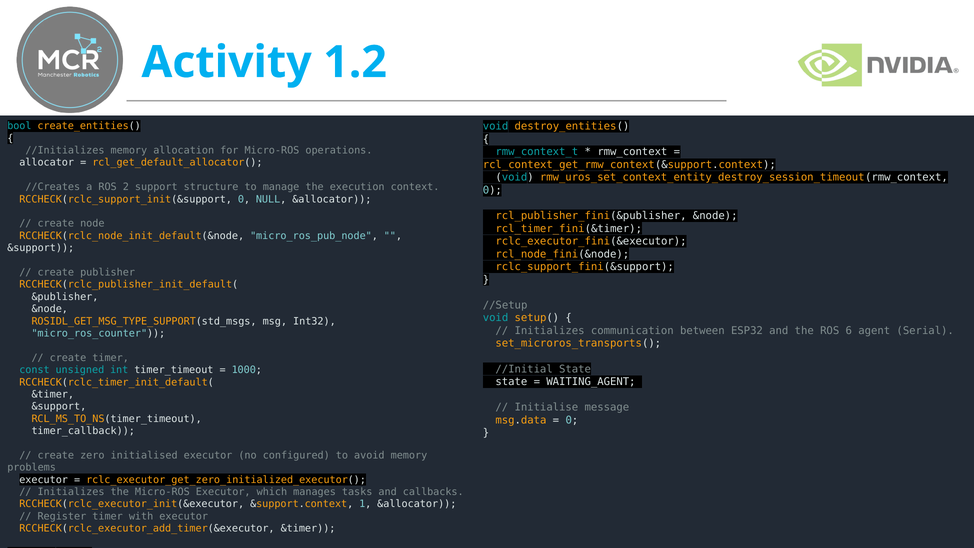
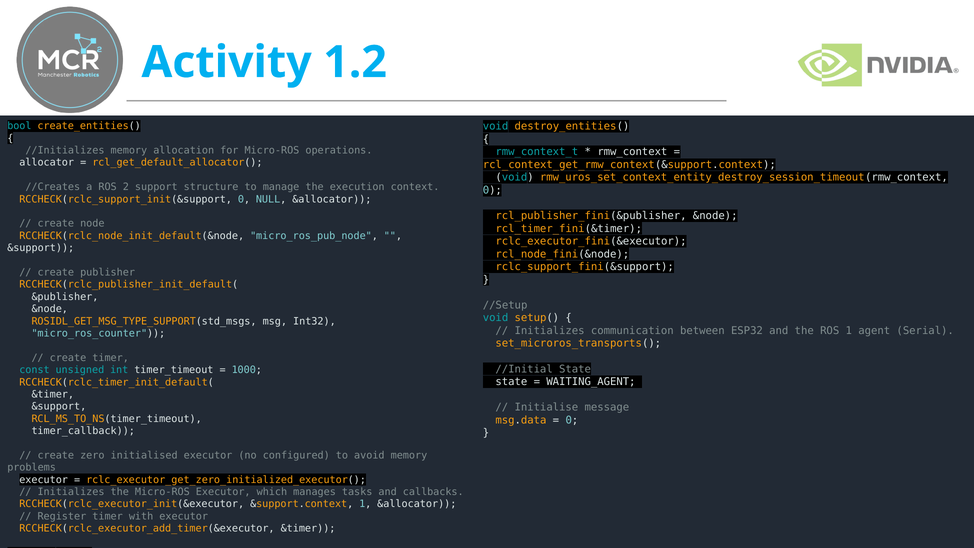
ROS 6: 6 -> 1 (849, 331)
